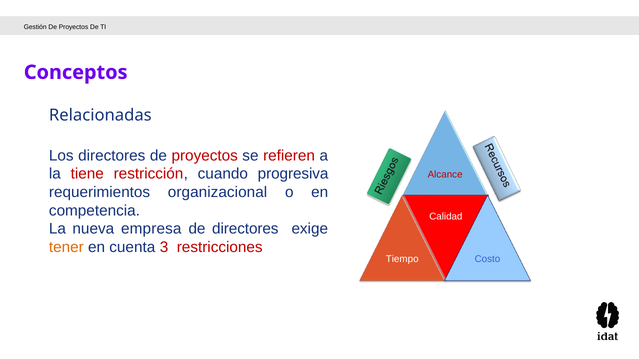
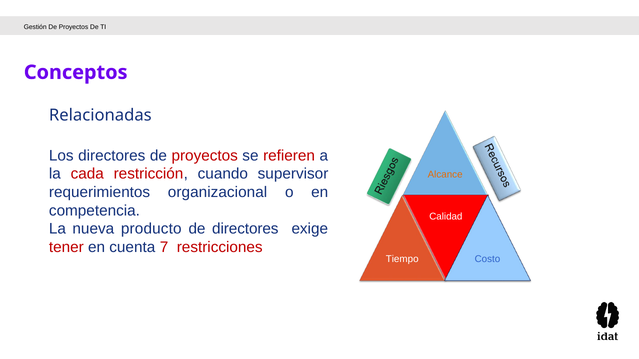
tiene: tiene -> cada (87, 174)
progresiva: progresiva -> supervisor (293, 174)
Alcance colour: red -> orange (445, 175)
empresa: empresa -> producto (151, 229)
tener colour: orange -> red (66, 248)
3: 3 -> 7 (164, 248)
